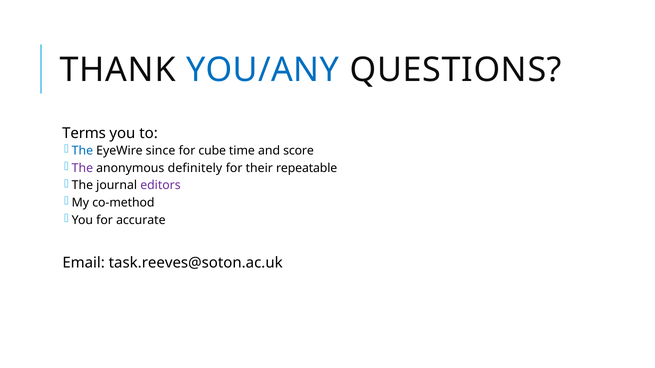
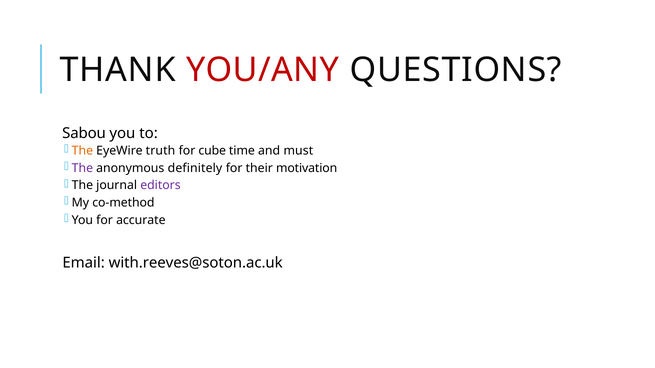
YOU/ANY colour: blue -> red (263, 70)
Terms: Terms -> Sabou (84, 133)
The colour: blue -> orange (82, 151)
since: since -> truth (161, 151)
score: score -> must (298, 151)
repeatable: repeatable -> motivation (307, 168)
task.reeves@soton.ac.uk: task.reeves@soton.ac.uk -> with.reeves@soton.ac.uk (196, 263)
